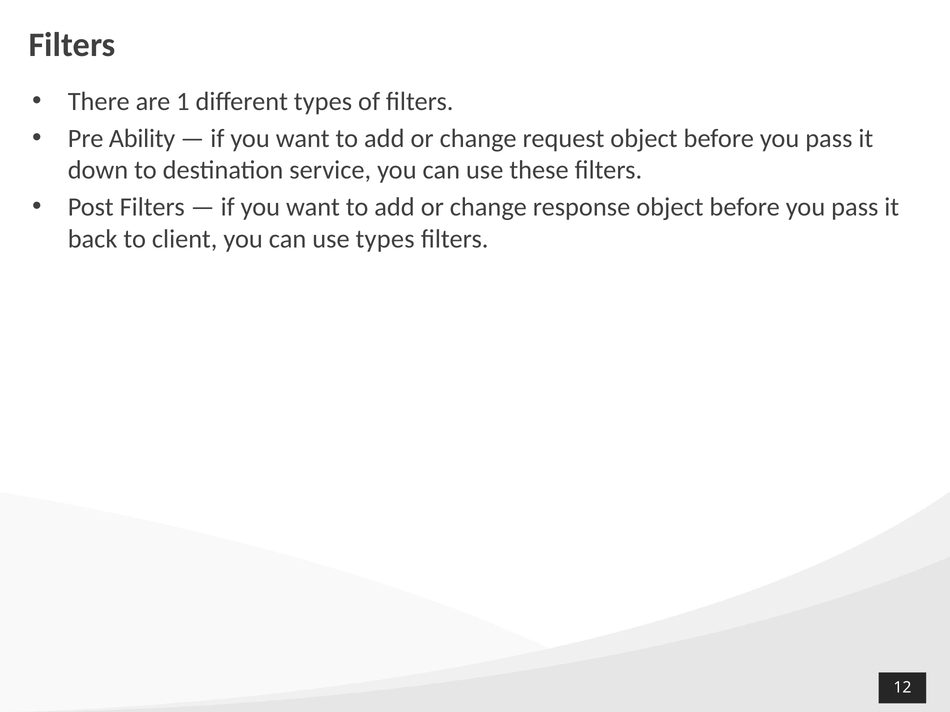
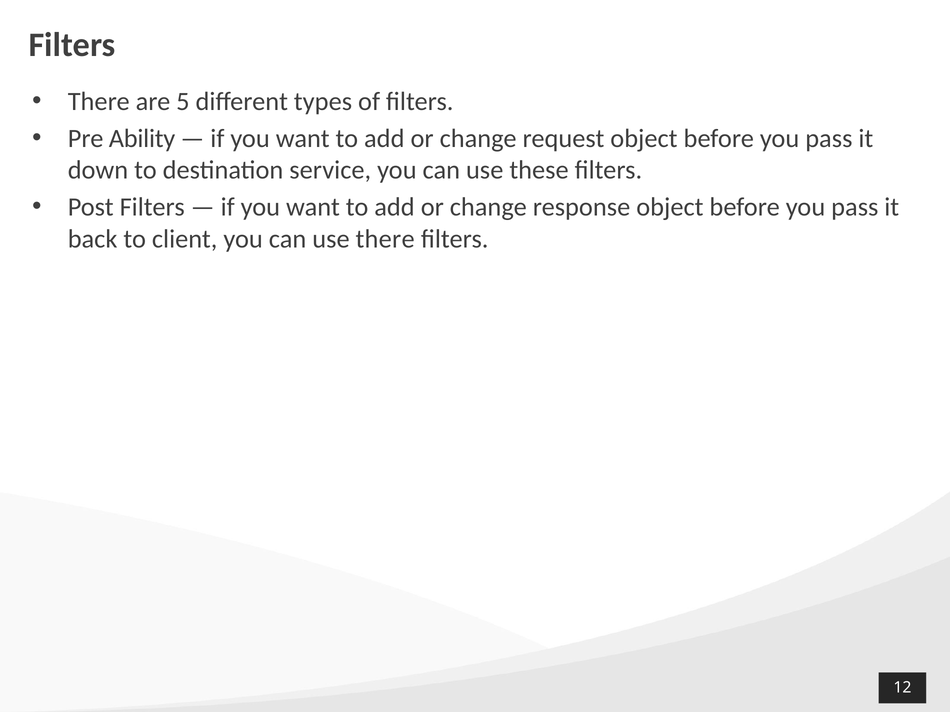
1: 1 -> 5 (183, 102)
use types: types -> there (385, 239)
